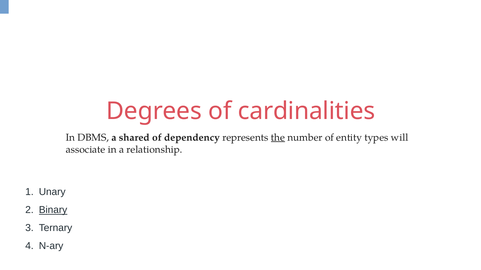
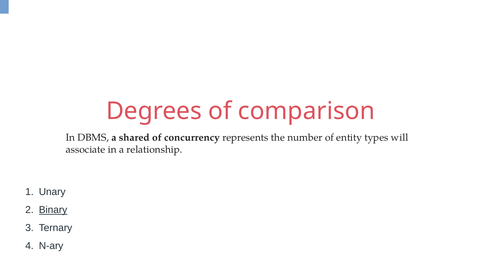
cardinalities: cardinalities -> comparison (306, 111)
dependency: dependency -> concurrency (192, 138)
the underline: present -> none (278, 138)
